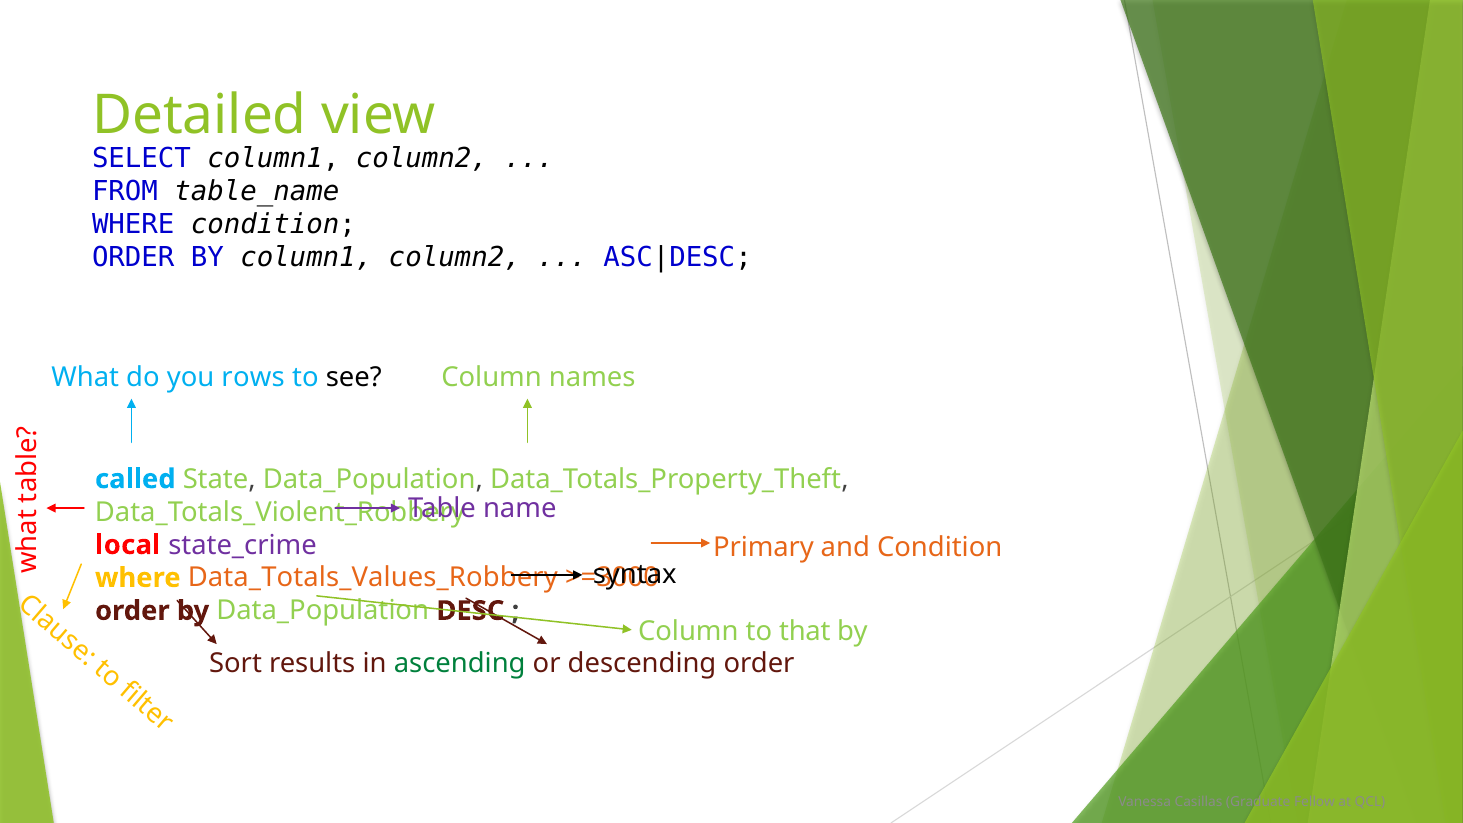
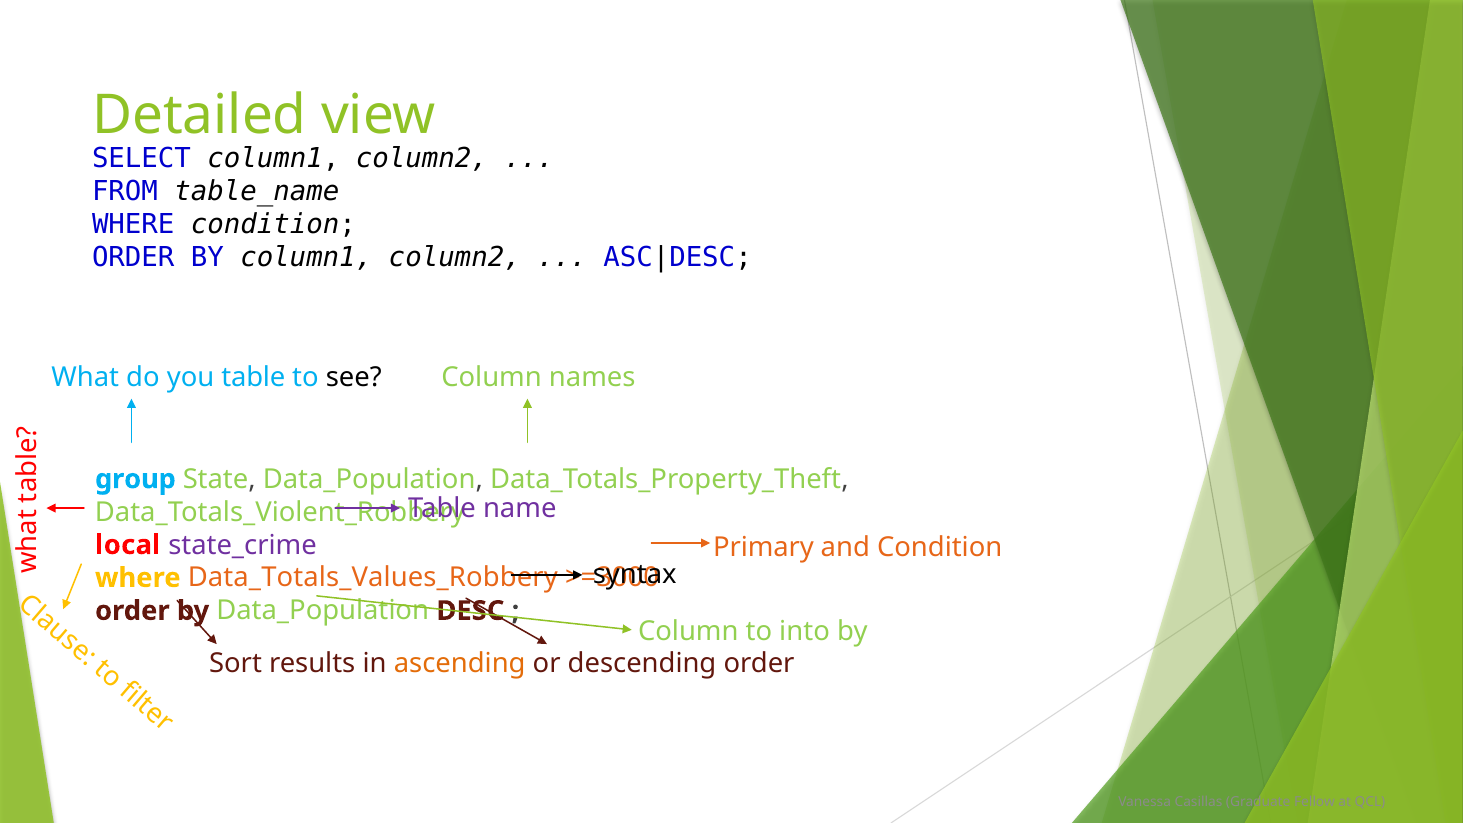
you rows: rows -> table (253, 378)
called: called -> group (135, 479)
that: that -> into (805, 631)
ascending colour: green -> orange (460, 663)
